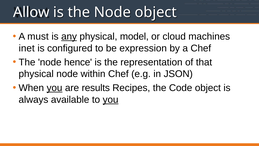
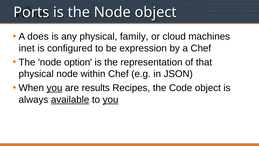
Allow: Allow -> Ports (31, 12)
must: must -> does (38, 36)
any underline: present -> none (69, 36)
model: model -> family (134, 36)
hence: hence -> option (78, 62)
available underline: none -> present (70, 99)
